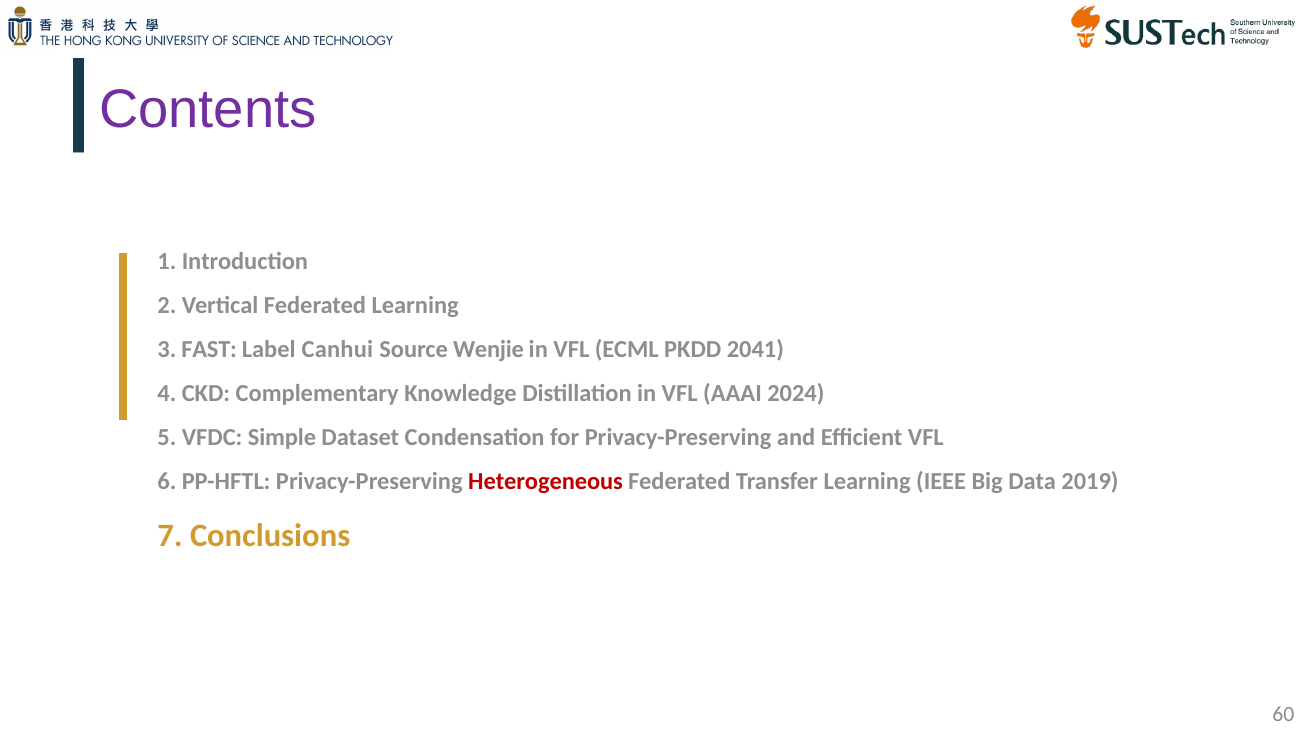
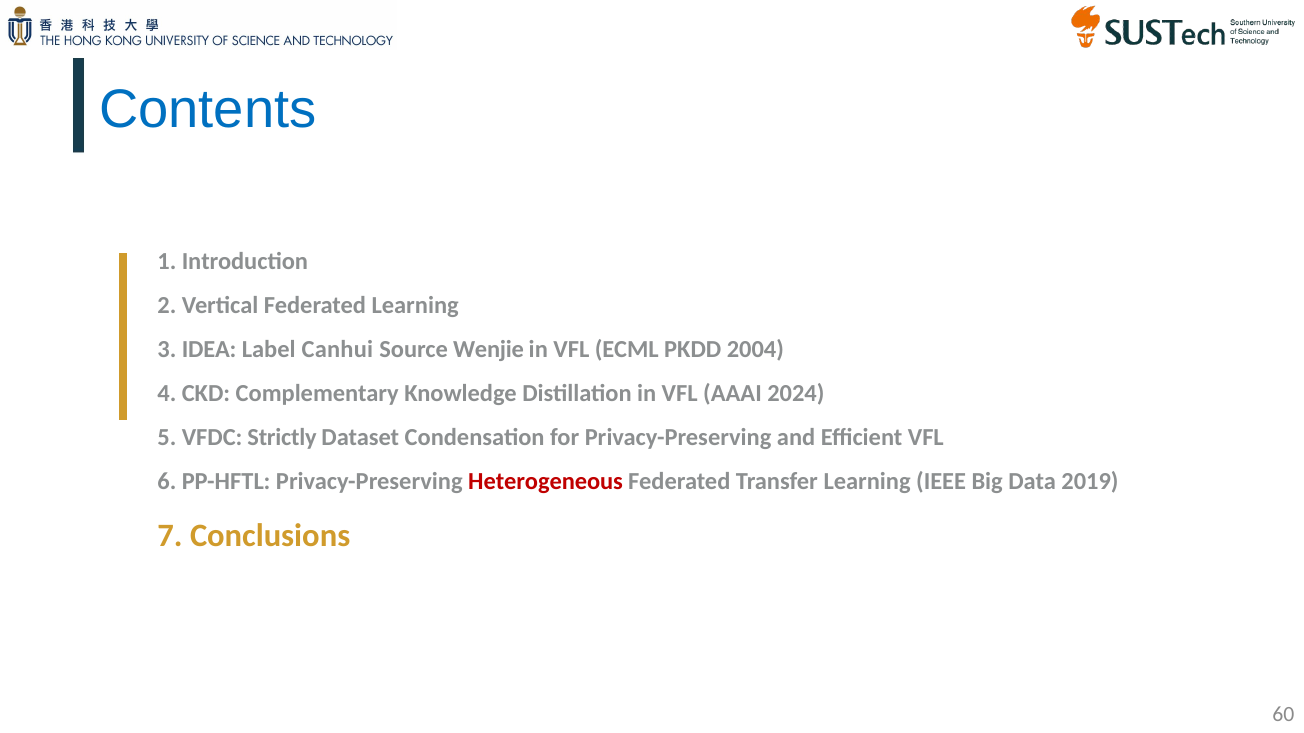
Contents colour: purple -> blue (208, 110)
FAST: FAST -> IDEA (209, 350)
2041: 2041 -> 2004 (755, 350)
Simple: Simple -> Strictly (282, 438)
